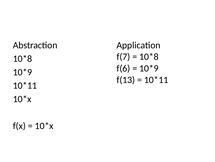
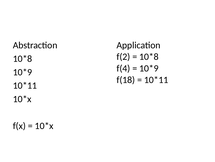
f(7: f(7 -> f(2 (123, 57)
f(6: f(6 -> f(4 (123, 68)
f(13: f(13 -> f(18 (126, 79)
